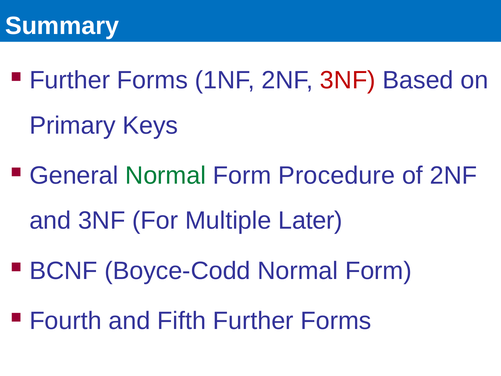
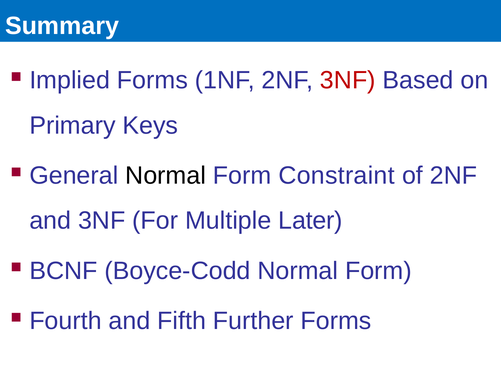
Further: Further -> Implied (70, 80)
Normal colour: green -> black (166, 175)
Procedure: Procedure -> Constraint (337, 175)
